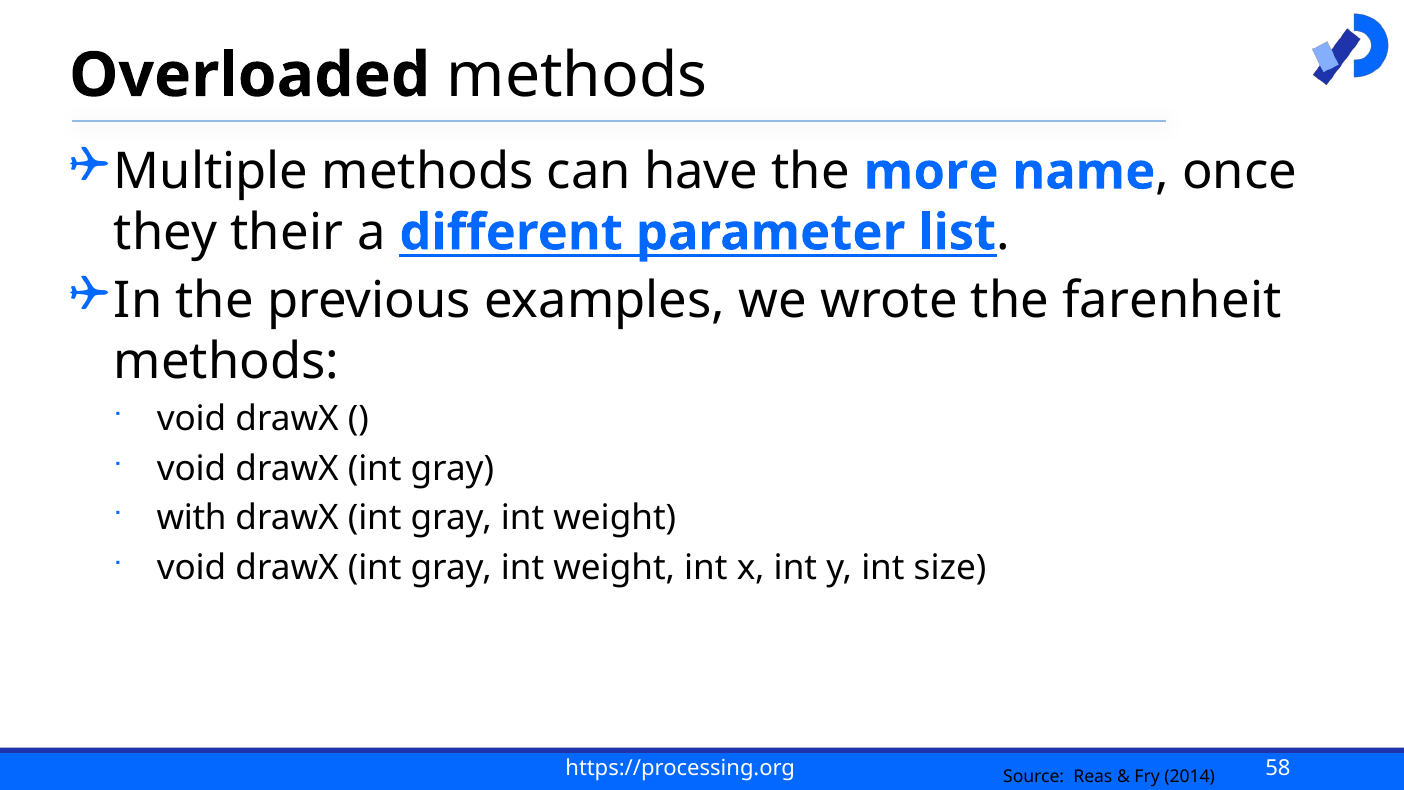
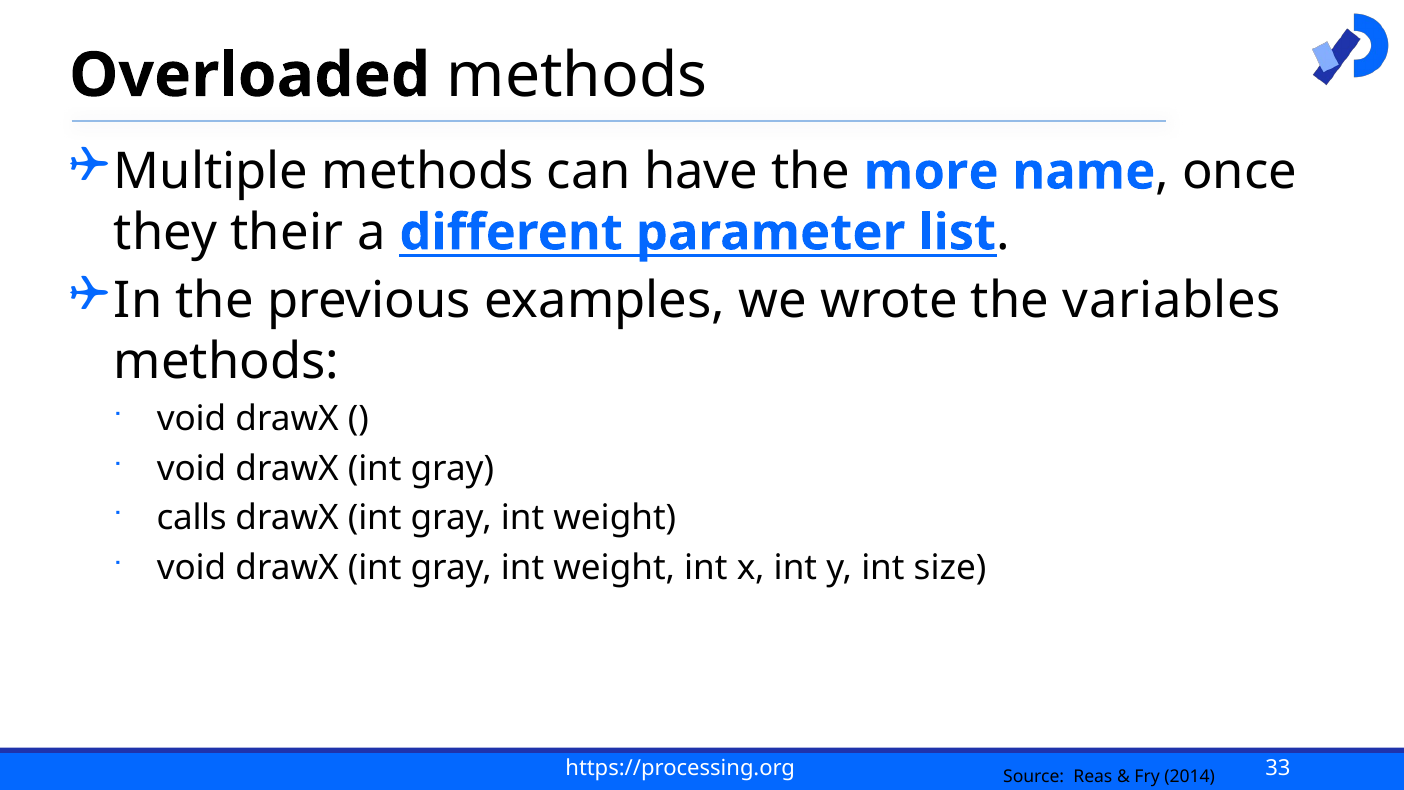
farenheit: farenheit -> variables (1172, 301)
with: with -> calls (192, 518)
58: 58 -> 33 (1278, 768)
